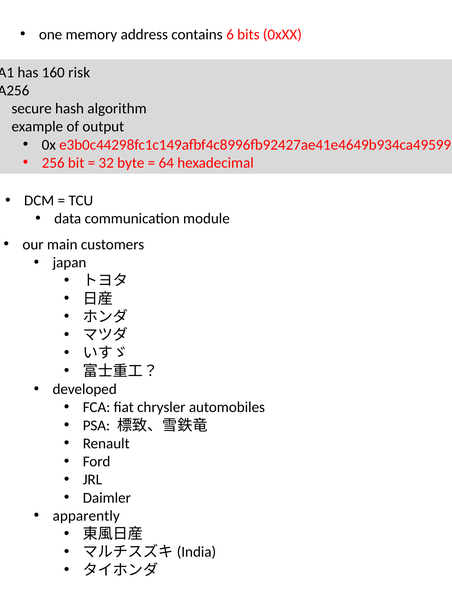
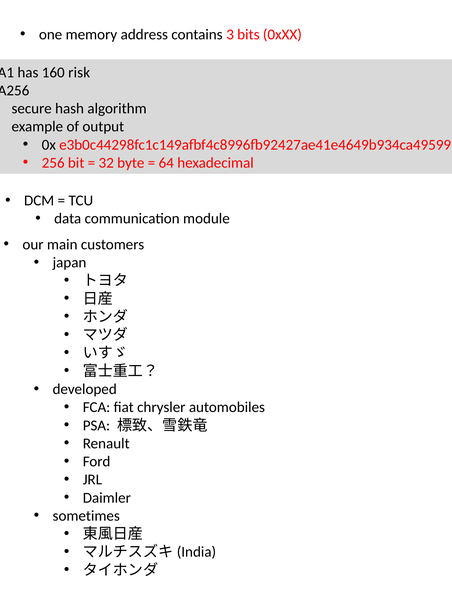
6: 6 -> 3 (230, 34)
apparently: apparently -> sometimes (86, 516)
